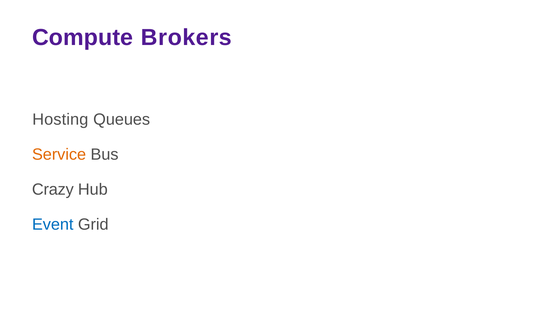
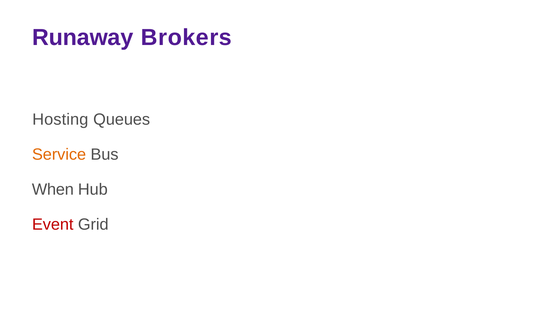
Compute: Compute -> Runaway (83, 37)
Crazy: Crazy -> When (53, 190)
Event colour: blue -> red (53, 225)
